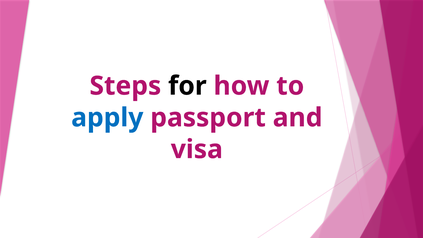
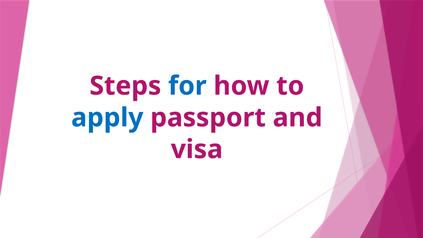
for colour: black -> blue (187, 86)
